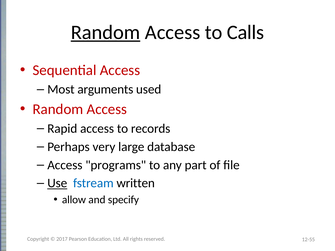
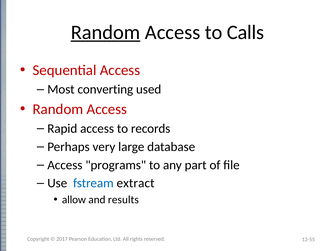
arguments: arguments -> converting (105, 90)
Use underline: present -> none (57, 183)
written: written -> extract (136, 183)
specify: specify -> results (123, 200)
